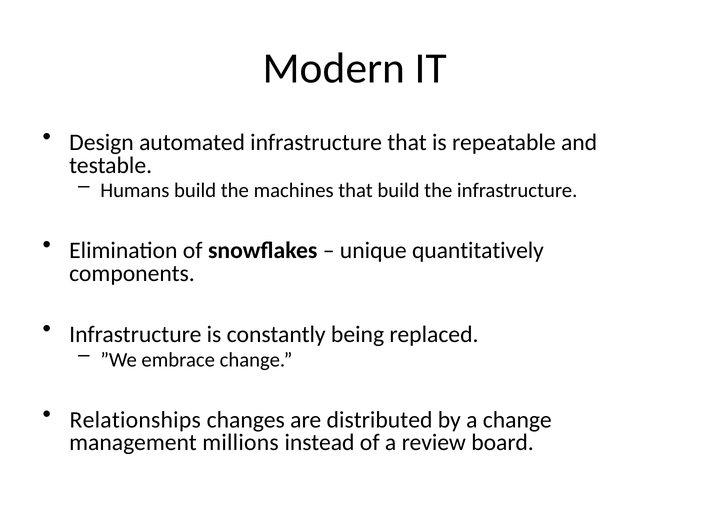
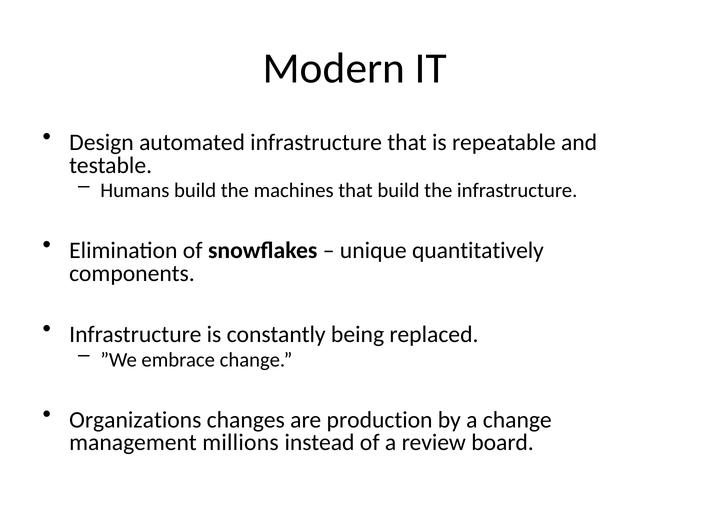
Relationships: Relationships -> Organizations (135, 420)
distributed: distributed -> production (380, 420)
